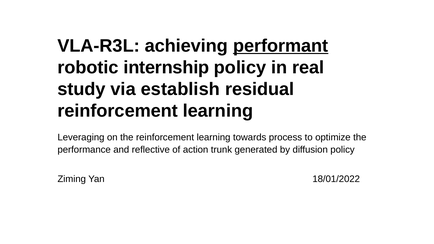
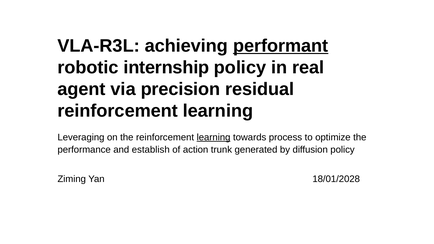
study: study -> agent (82, 89)
establish: establish -> precision (180, 89)
learning underline: none -> present (214, 137)
reflective: reflective -> establish (151, 150)
18/01/2022: 18/01/2022 -> 18/01/2028 (336, 179)
